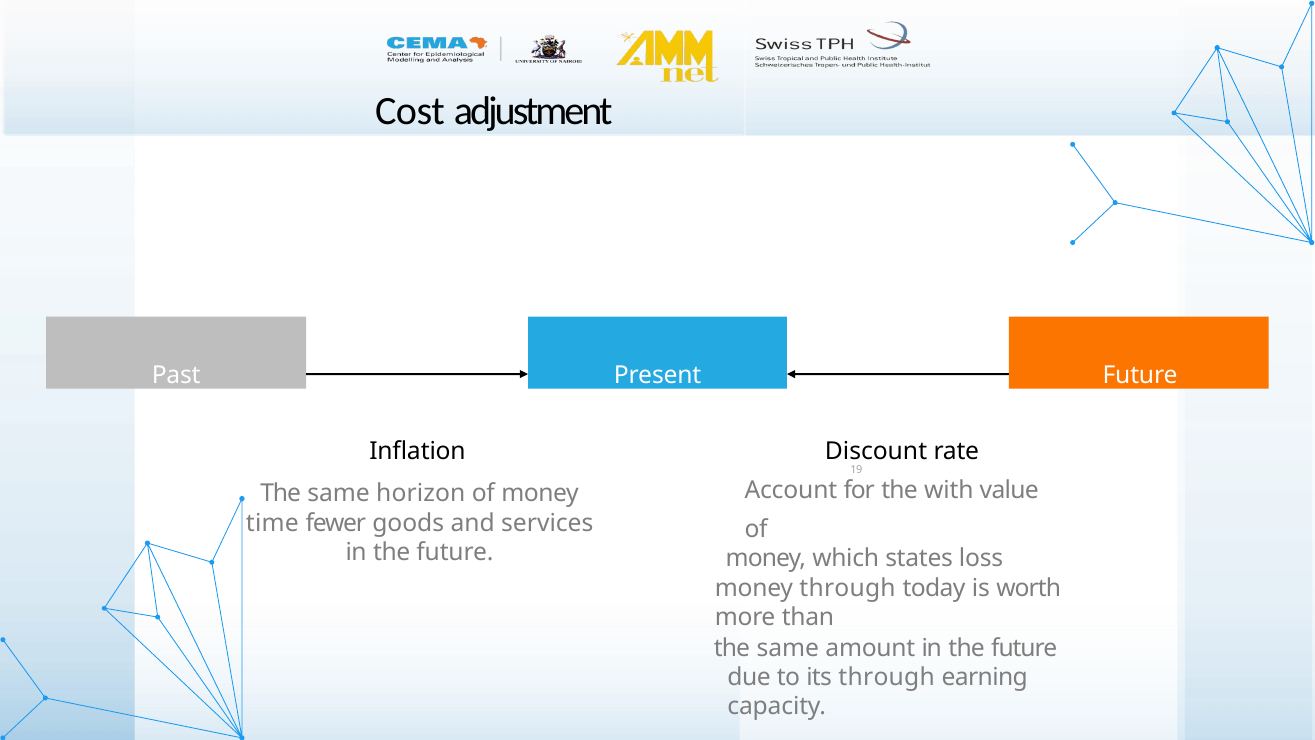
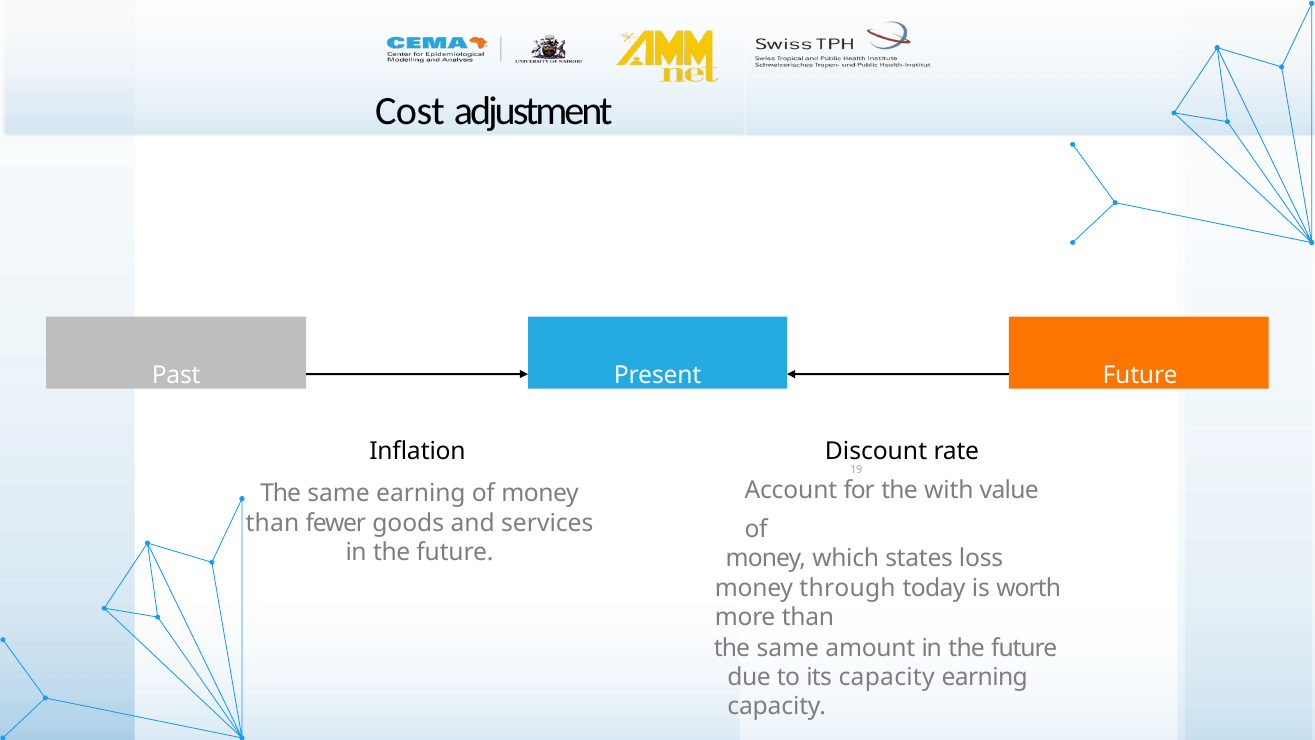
same horizon: horizon -> earning (421, 493)
time: time -> than (272, 523)
its through: through -> capacity (887, 677)
